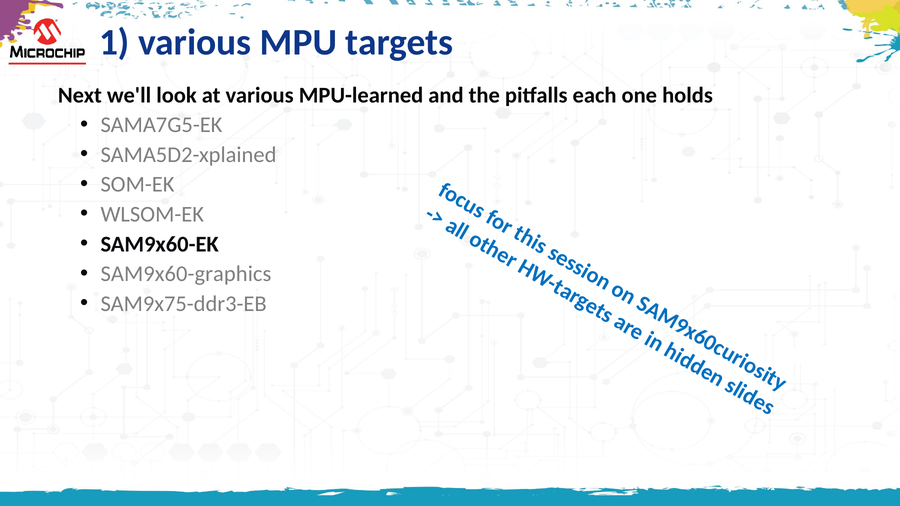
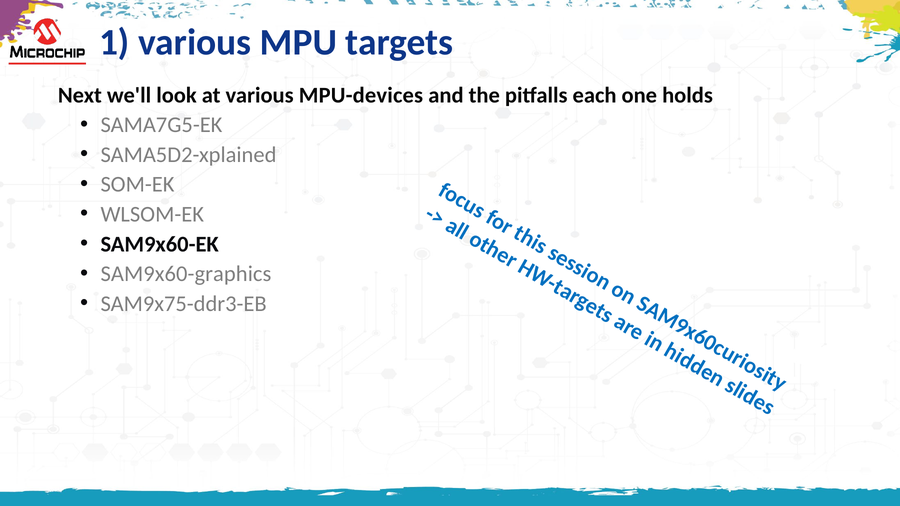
MPU-learned: MPU-learned -> MPU-devices (361, 95)
